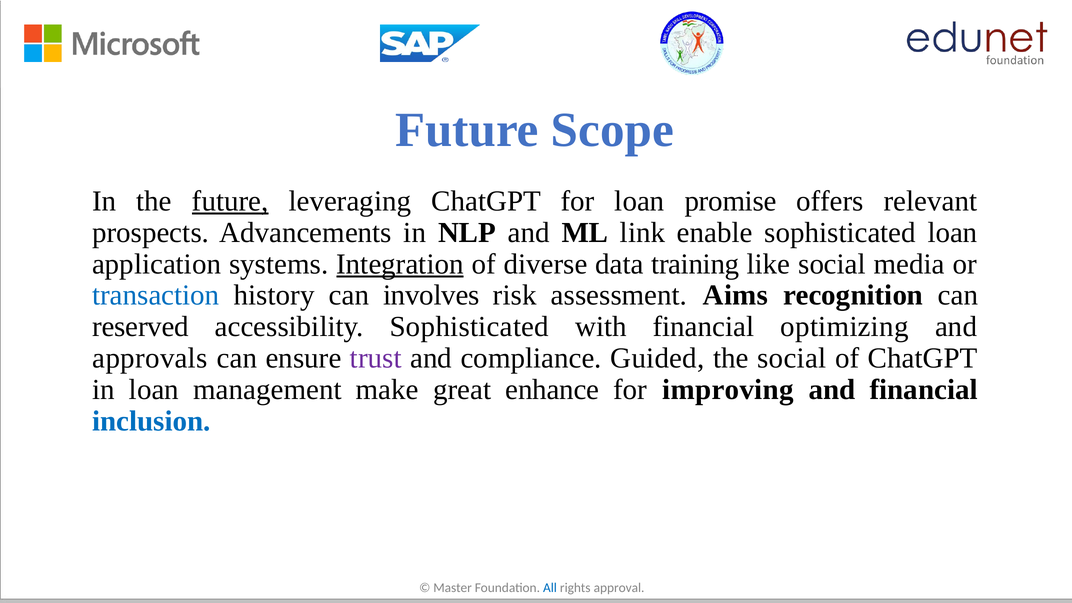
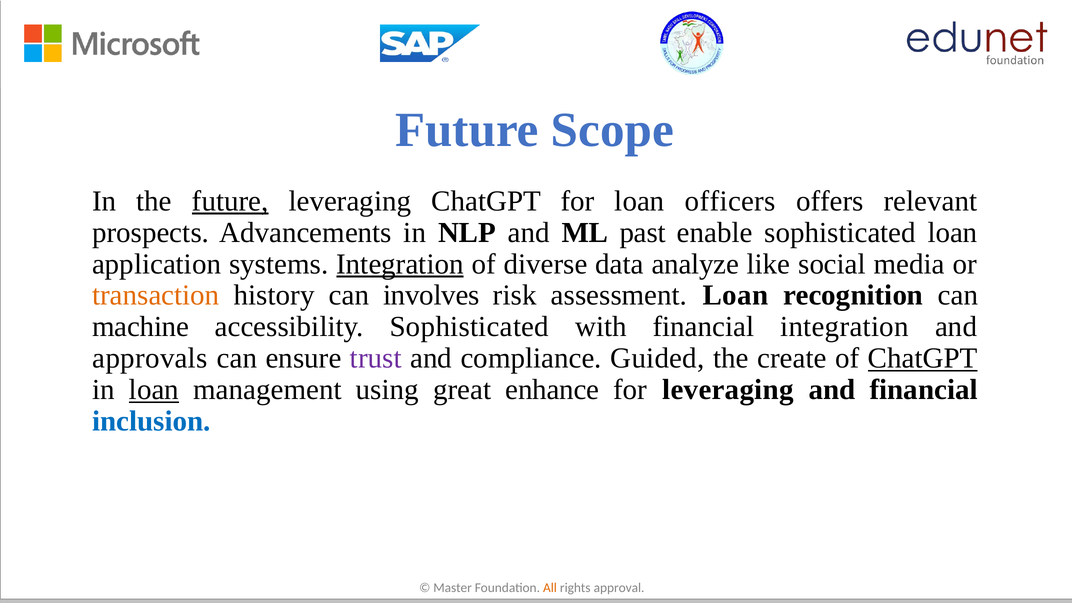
promise: promise -> officers (730, 201)
link: link -> past (643, 233)
training: training -> analyze (695, 264)
transaction colour: blue -> orange (156, 295)
assessment Aims: Aims -> Loan (736, 295)
reserved: reserved -> machine (141, 327)
financial optimizing: optimizing -> integration (845, 327)
the social: social -> create (792, 358)
ChatGPT underline: none -> present (923, 358)
loan underline: none -> present (154, 390)
make: make -> using (387, 390)
for improving: improving -> leveraging (728, 390)
All colour: blue -> orange (550, 588)
